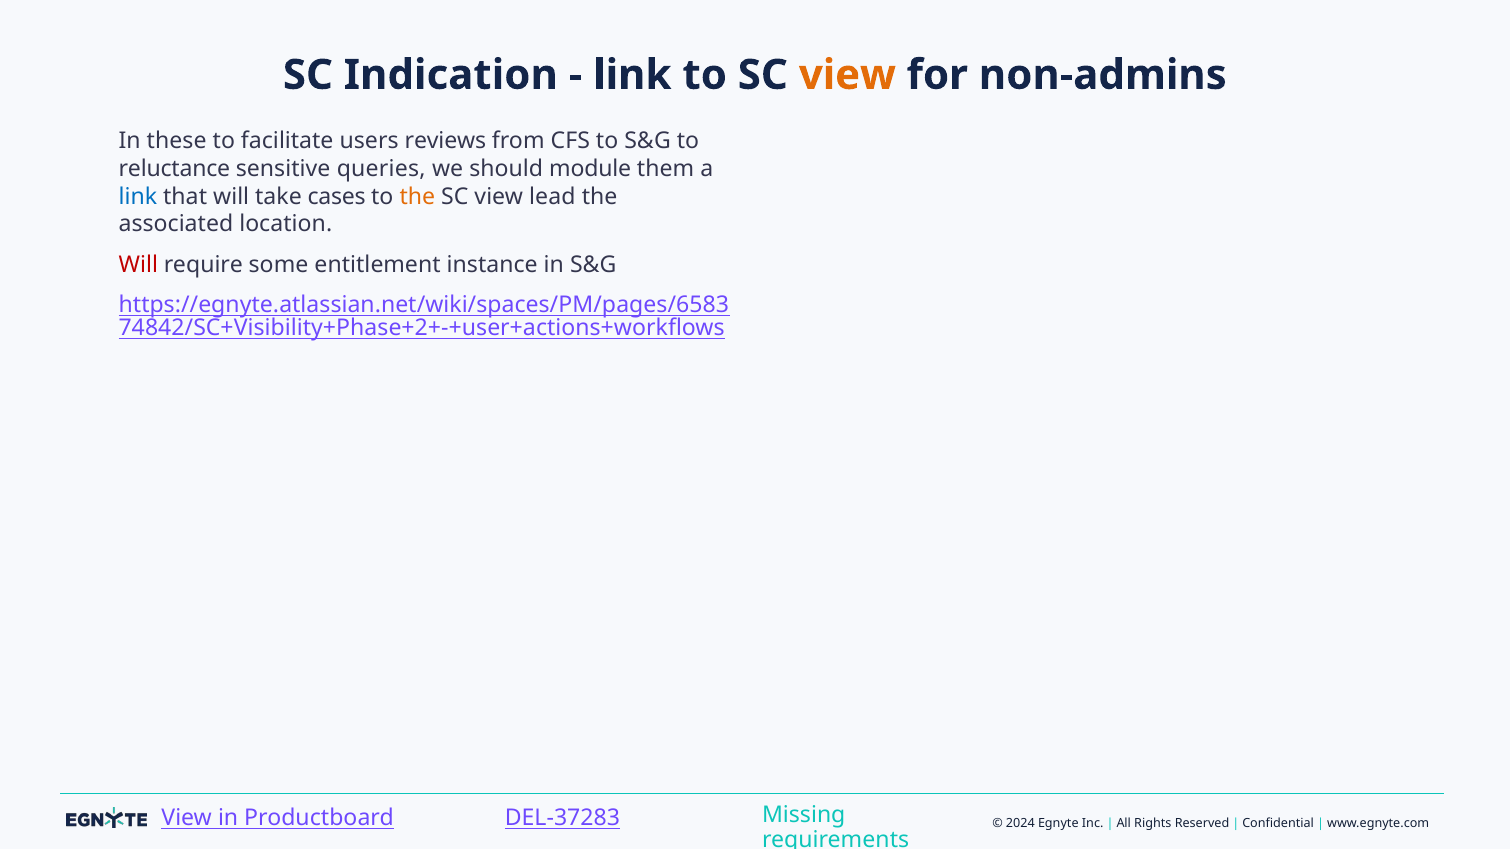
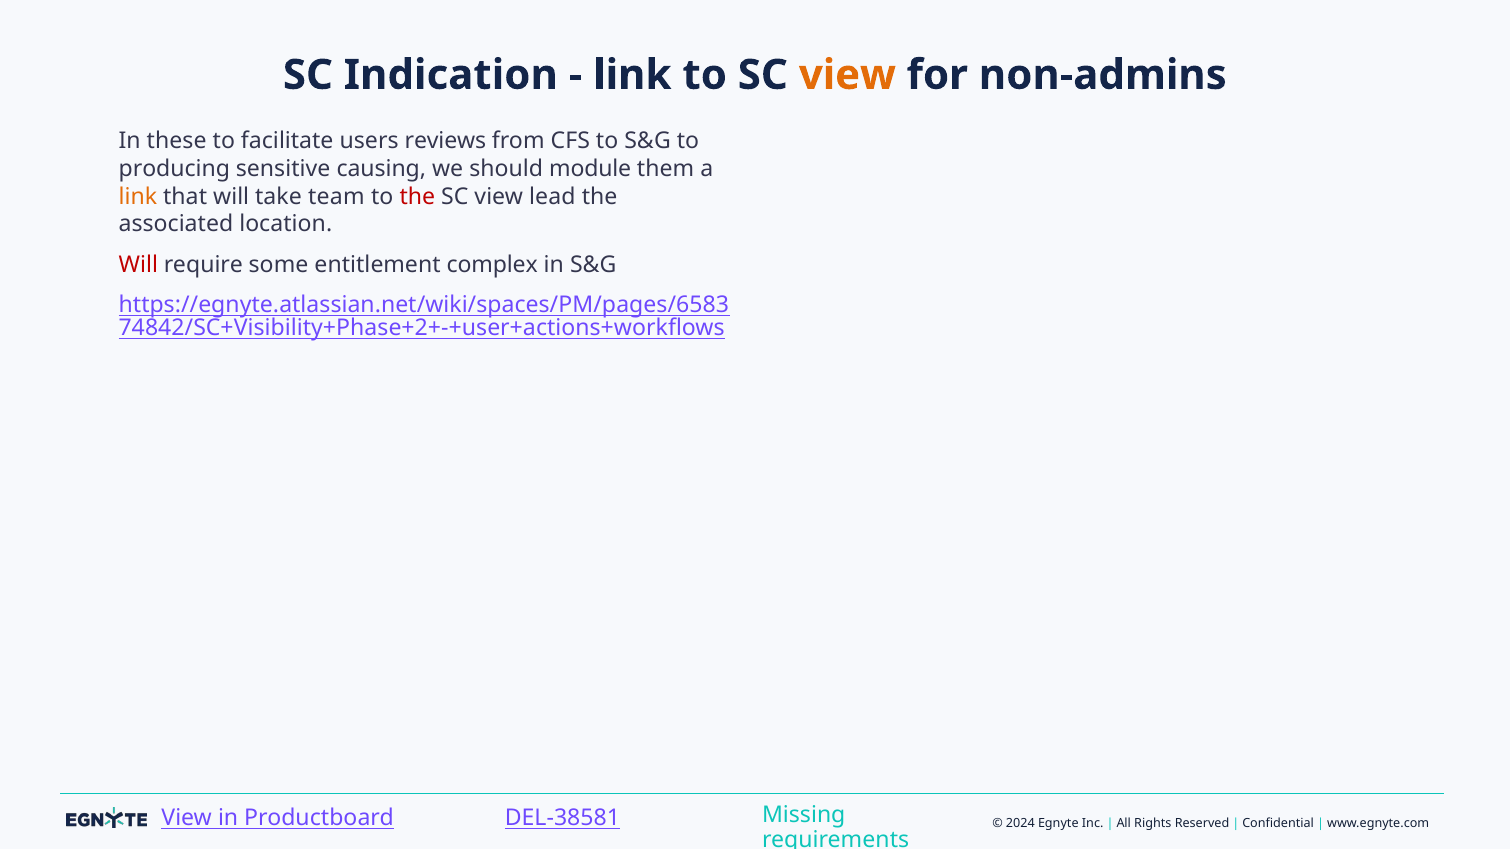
reluctance: reluctance -> producing (174, 169)
queries: queries -> causing (381, 169)
link colour: blue -> orange (138, 197)
cases: cases -> team (336, 197)
the colour: orange -> red (417, 197)
instance: instance -> complex (492, 265)
DEL-37283: DEL-37283 -> DEL-38581 (562, 818)
